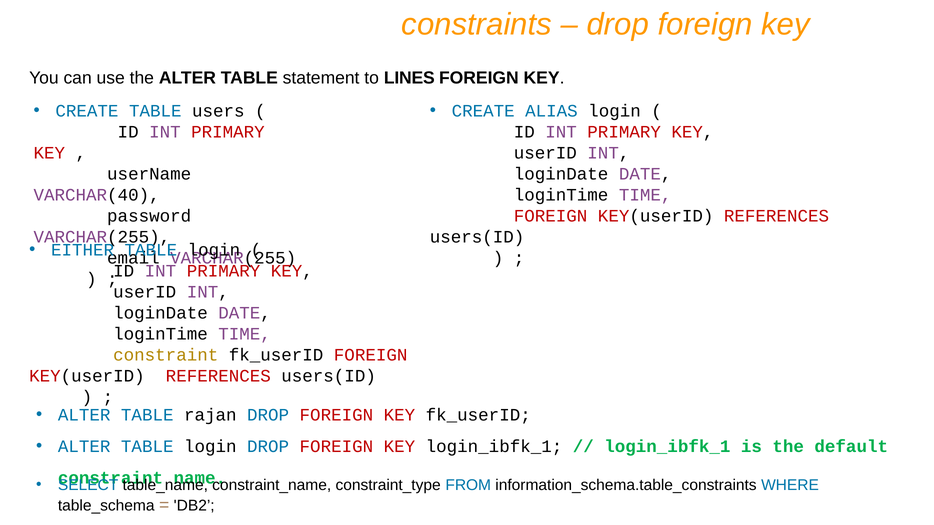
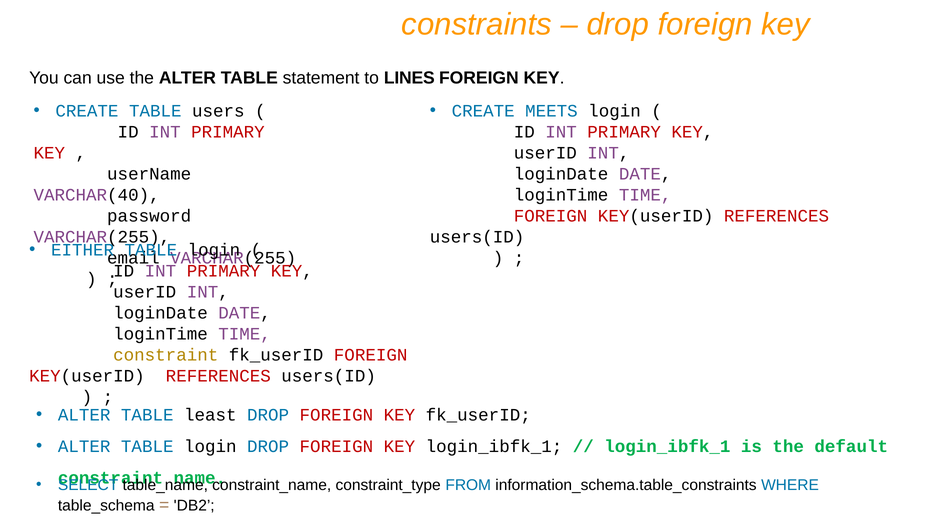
ALIAS: ALIAS -> MEETS (551, 111)
rajan: rajan -> least (210, 415)
